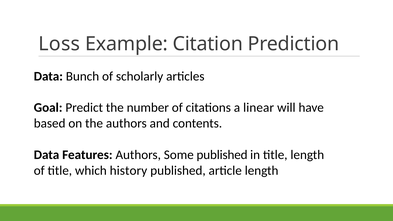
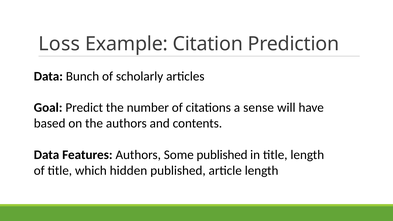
linear: linear -> sense (259, 108)
history: history -> hidden (128, 171)
